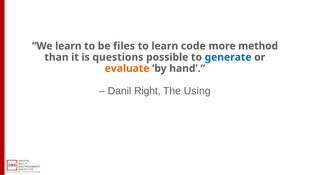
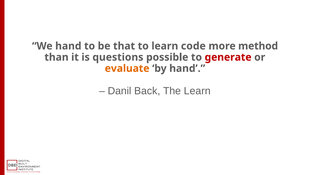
We learn: learn -> hand (68, 46)
files: files -> that (124, 46)
generate colour: blue -> red (228, 57)
Right: Right -> Back (147, 91)
The Using: Using -> Learn (197, 91)
